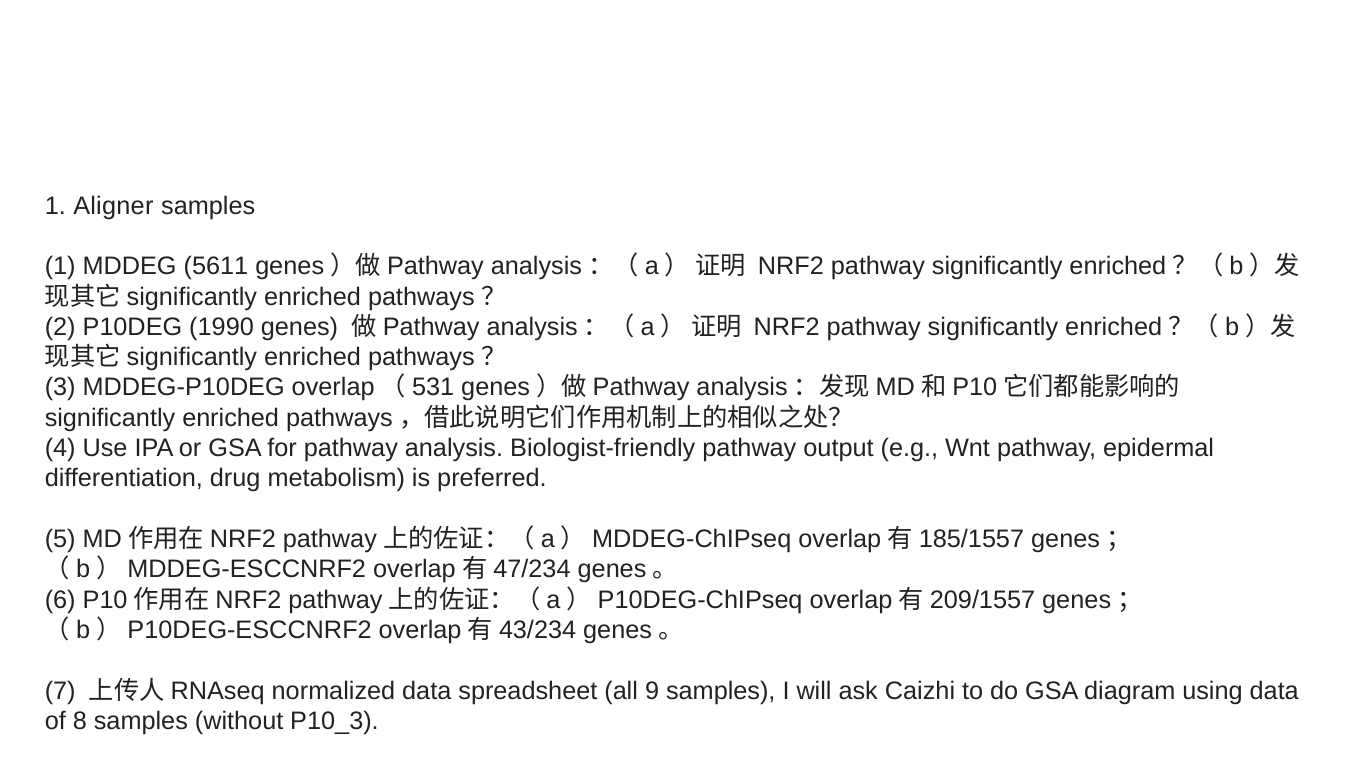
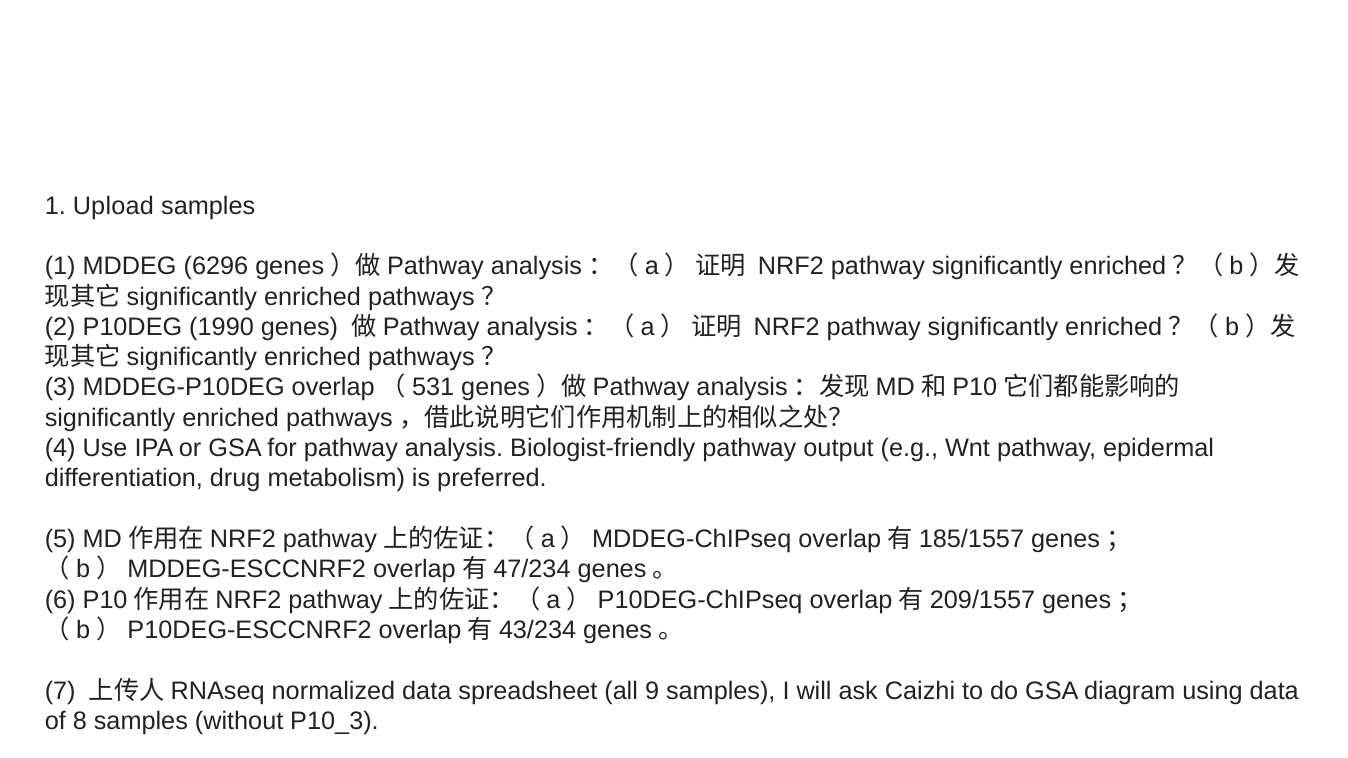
Aligner: Aligner -> Upload (113, 206)
5611: 5611 -> 6296 (216, 266)
